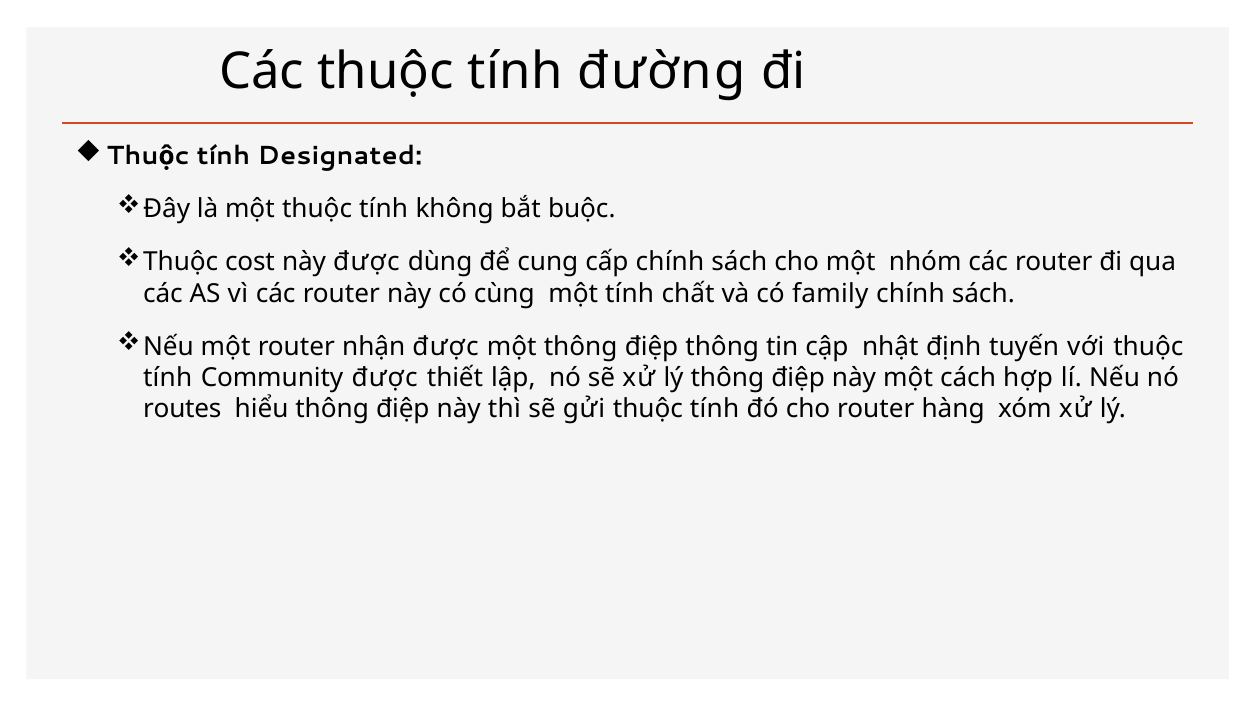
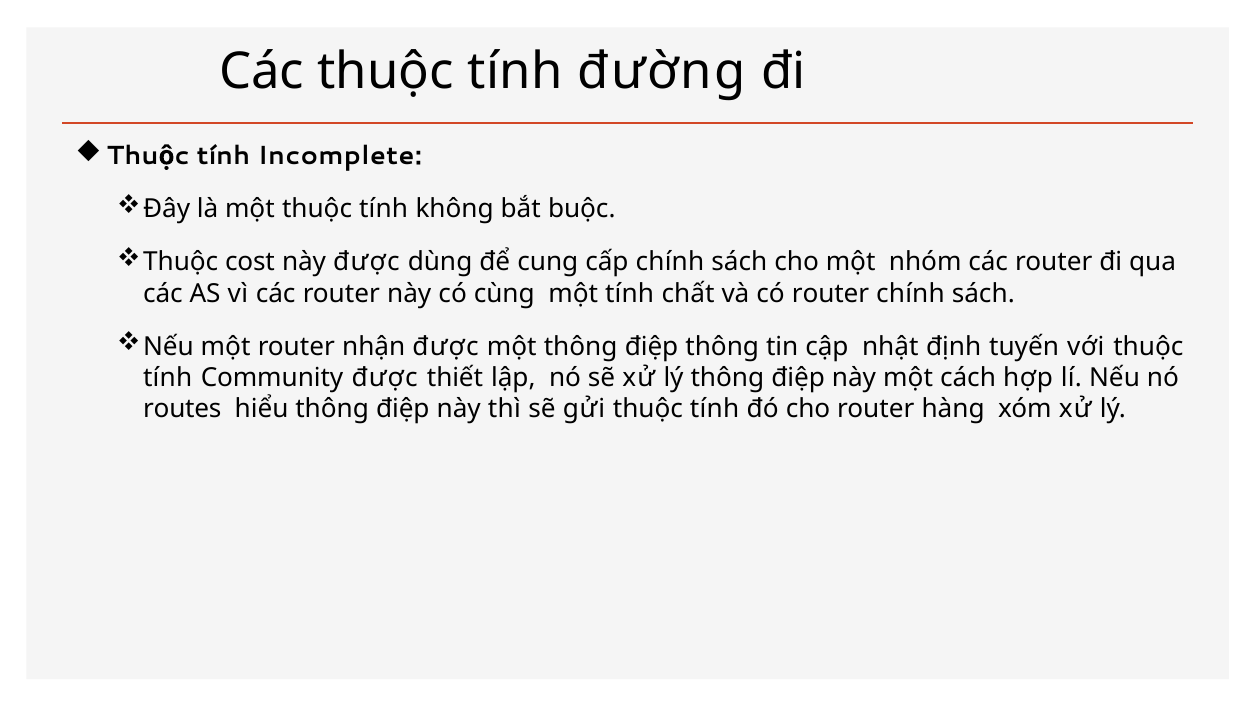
Designated: Designated -> Incomplete (340, 156)
có family: family -> router (831, 293)
